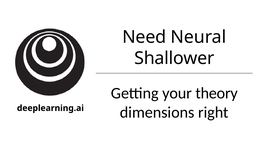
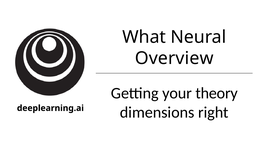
Need: Need -> What (144, 37)
Shallower: Shallower -> Overview (174, 58)
